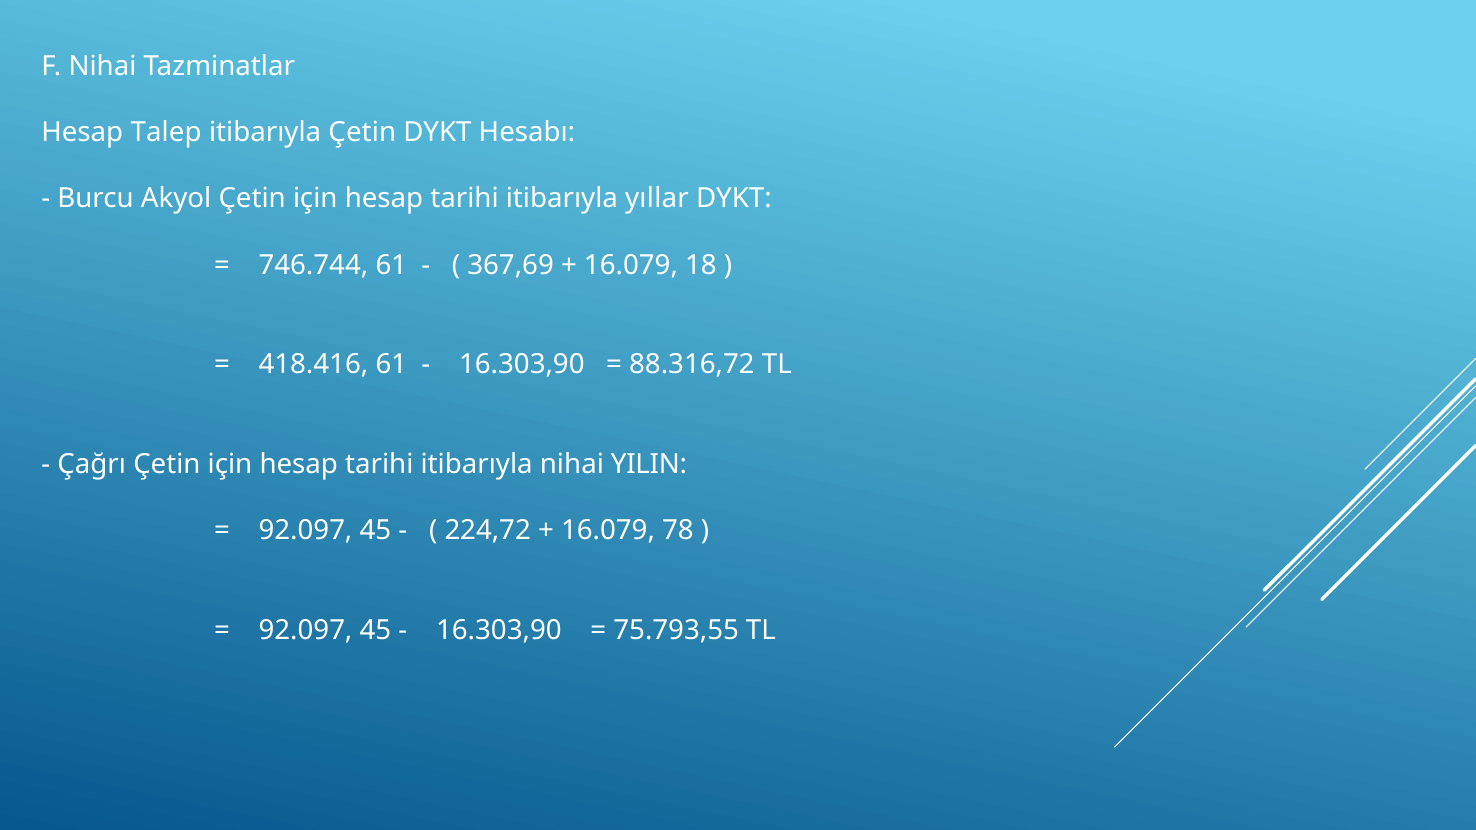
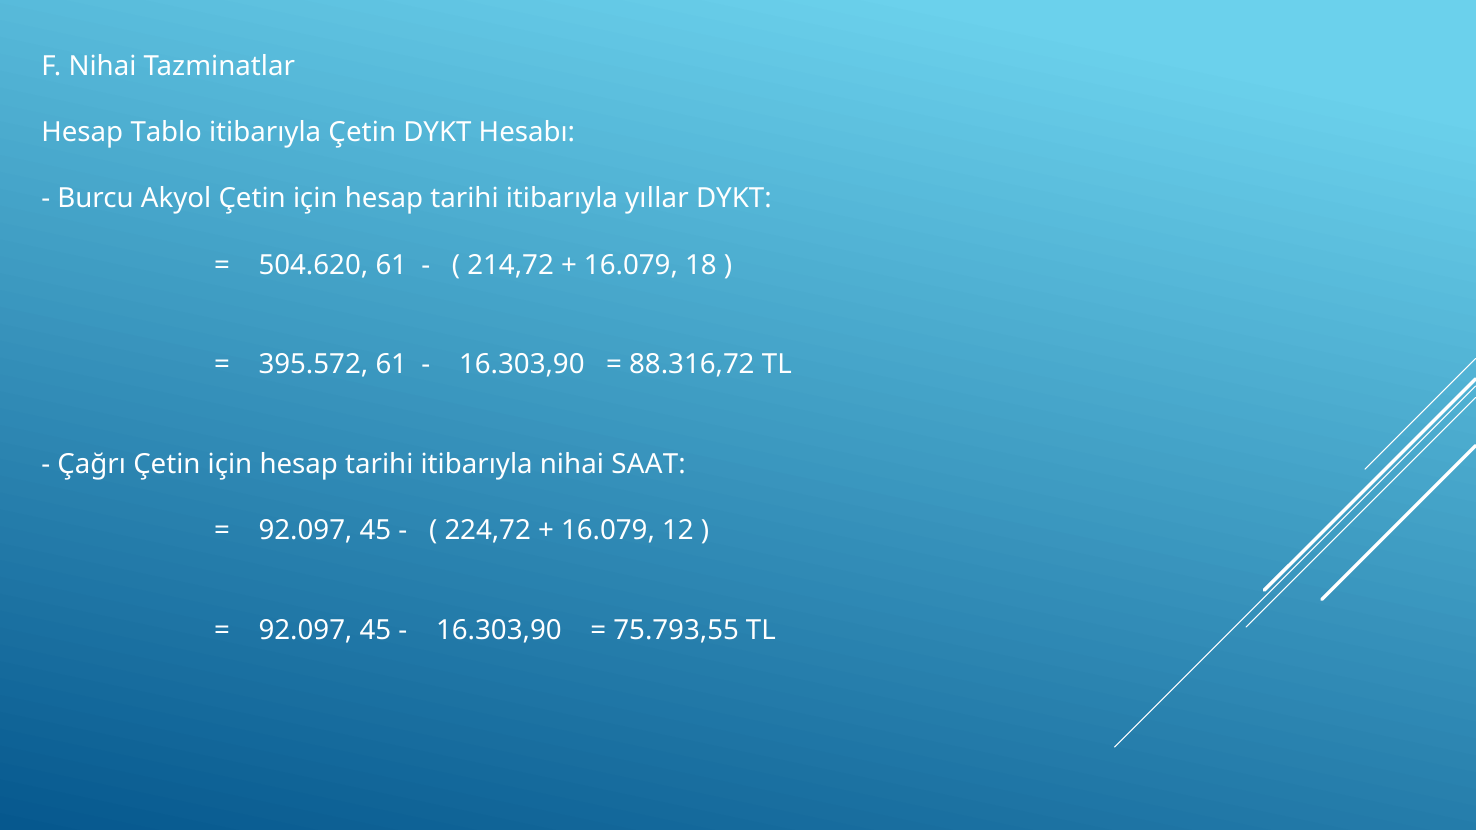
Talep: Talep -> Tablo (166, 132)
746.744: 746.744 -> 504.620 (313, 265)
367,69: 367,69 -> 214,72 (511, 265)
418.416: 418.416 -> 395.572 (313, 365)
YILIN: YILIN -> SAAT (649, 464)
78: 78 -> 12 (678, 531)
